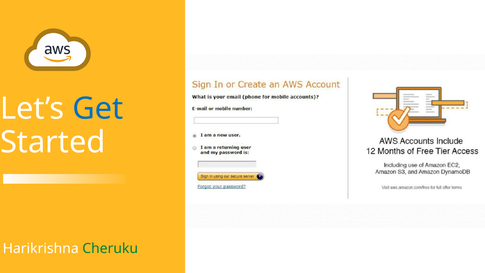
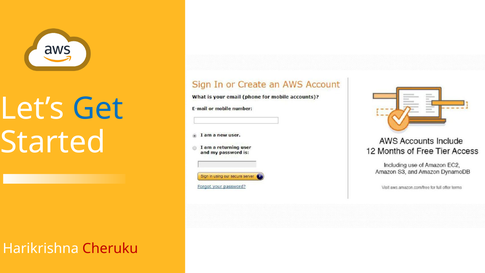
Cheruku colour: green -> red (110, 248)
